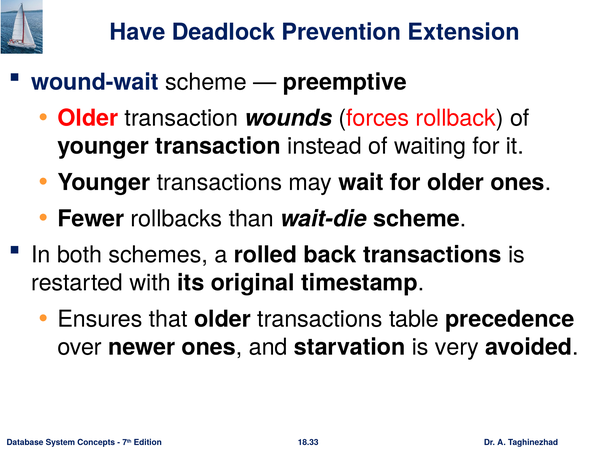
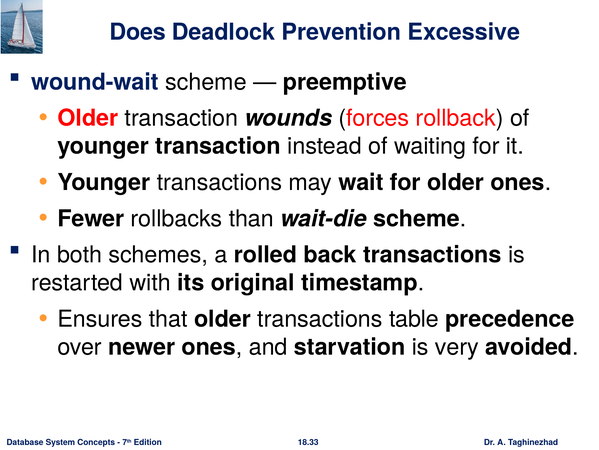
Have: Have -> Does (138, 32)
Extension: Extension -> Excessive (464, 32)
